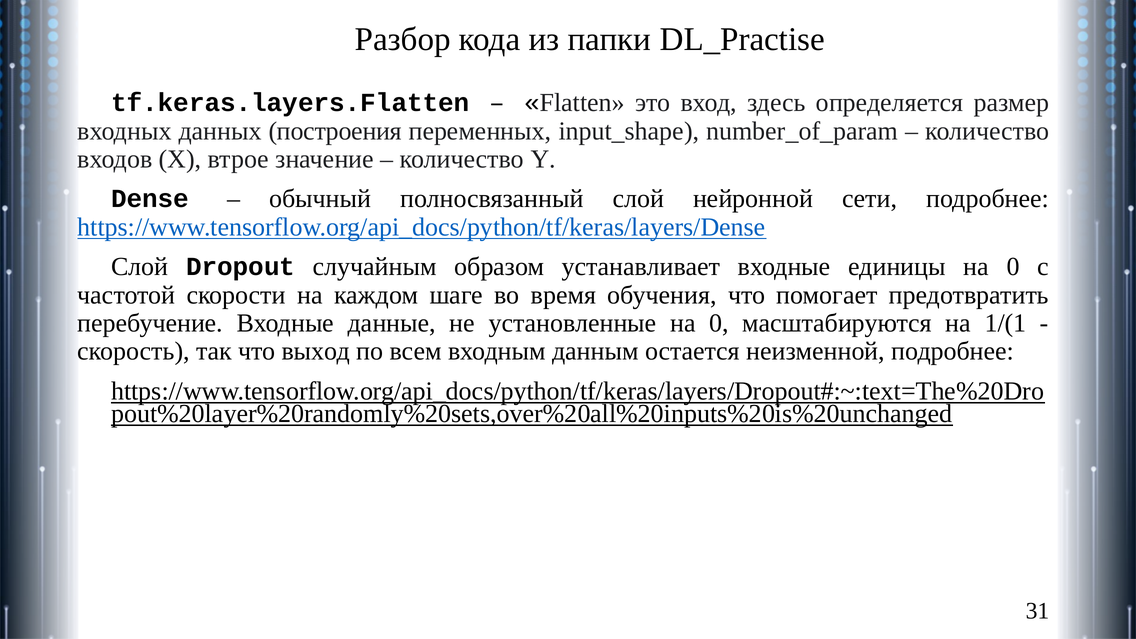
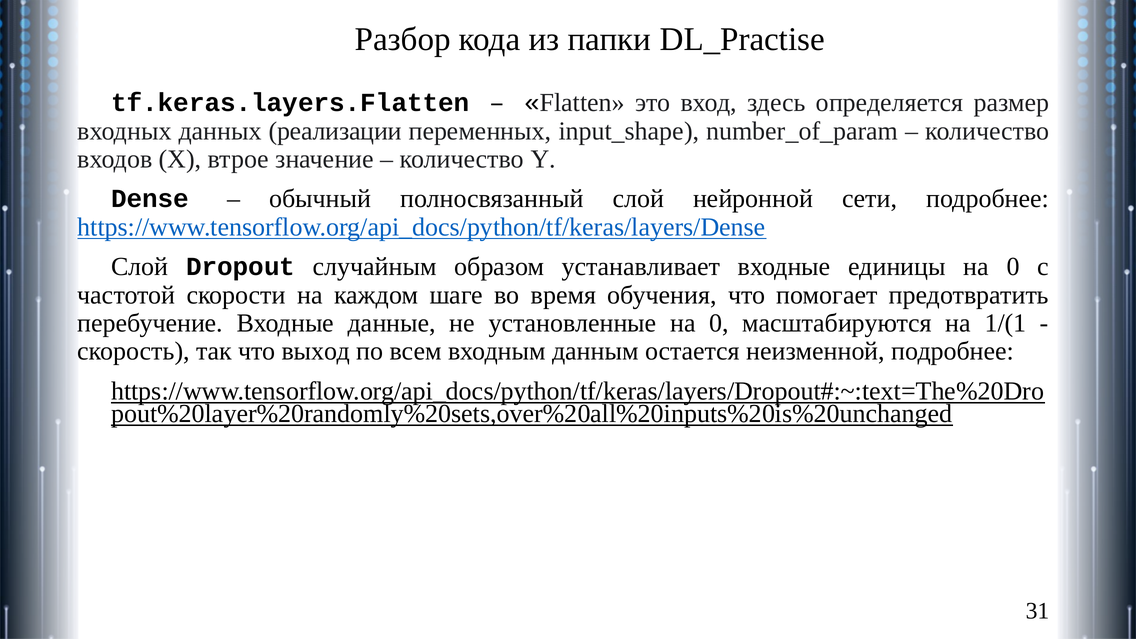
построения: построения -> реализации (335, 131)
